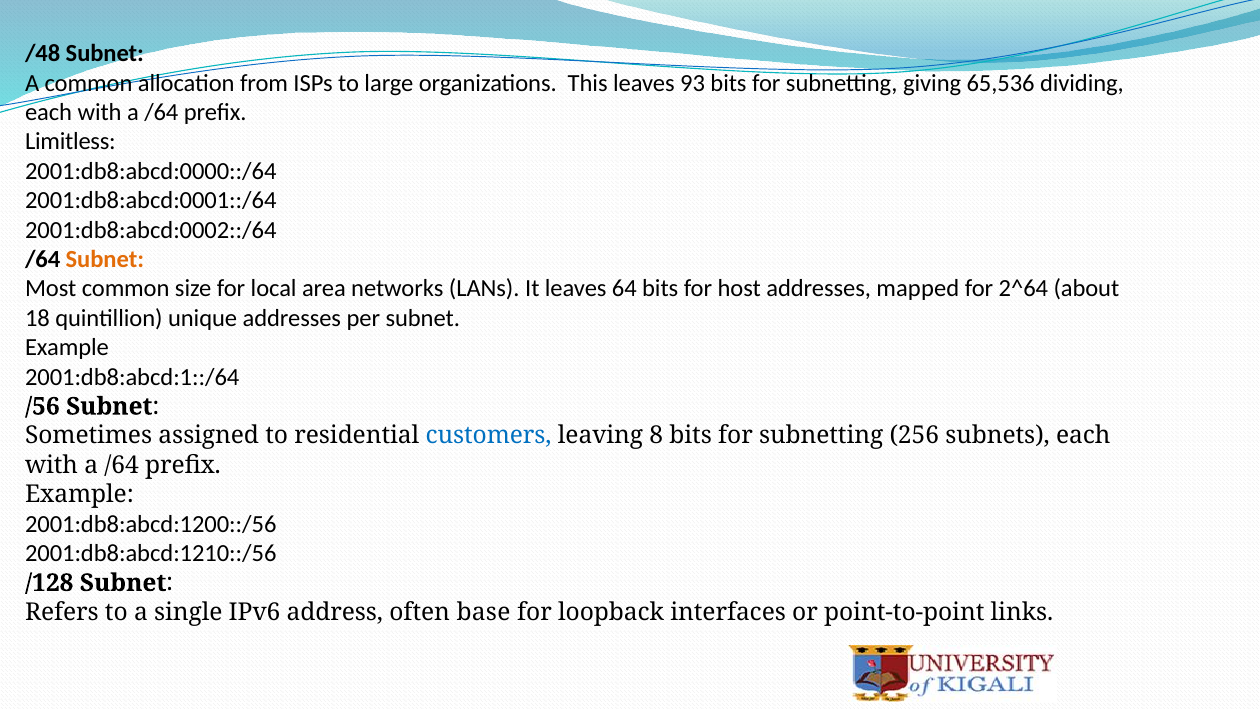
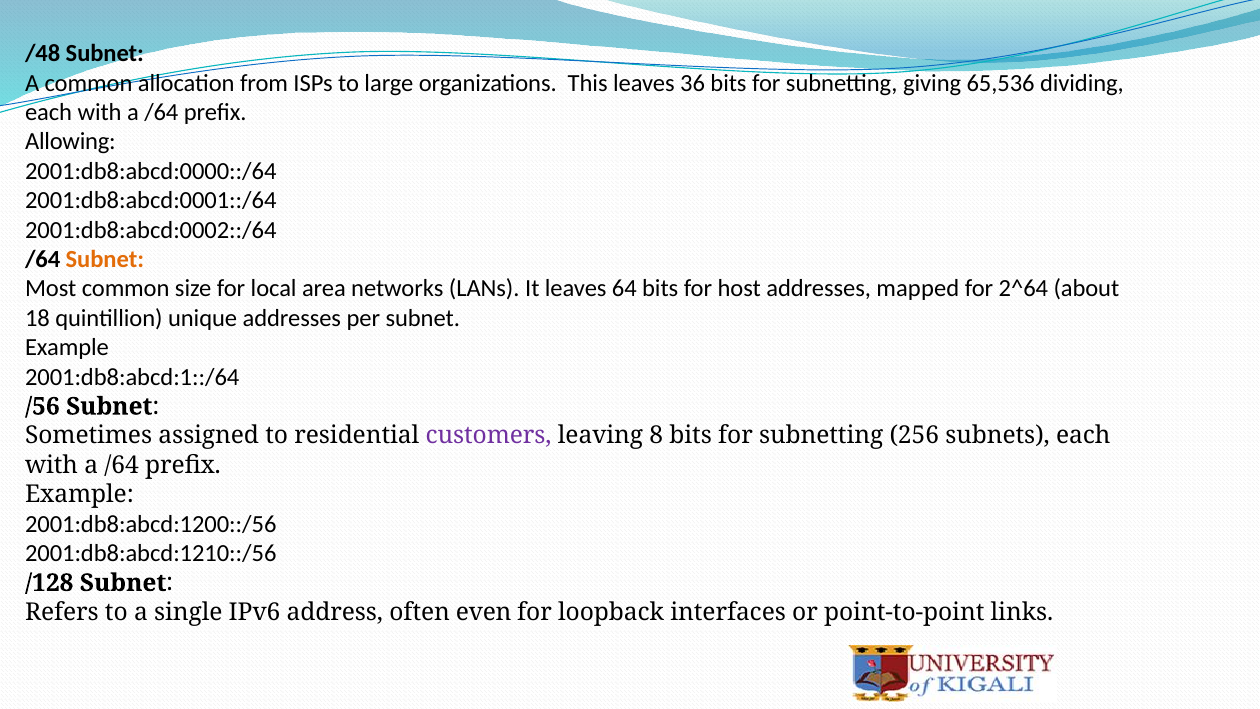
93: 93 -> 36 (693, 83)
Limitless: Limitless -> Allowing (70, 142)
customers colour: blue -> purple (489, 436)
base: base -> even (484, 612)
